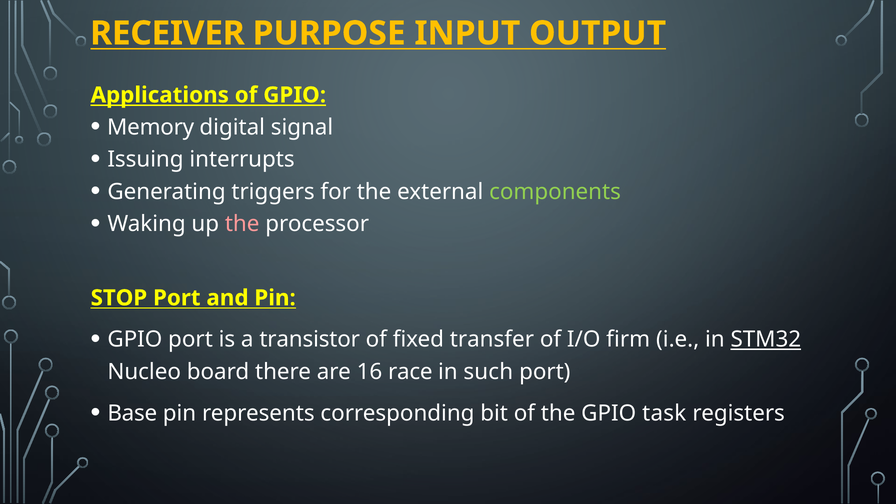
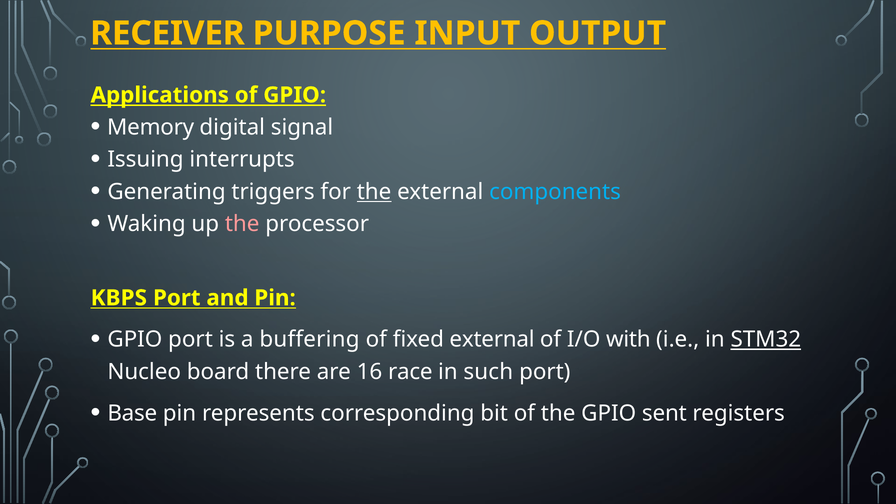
the underline: none -> present (374, 192)
components colour: light green -> light blue (555, 192)
STOP: STOP -> KBPS (119, 298)
transistor: transistor -> buffering (310, 340)
fixed transfer: transfer -> external (492, 340)
firm: firm -> with (628, 340)
task: task -> sent (664, 413)
